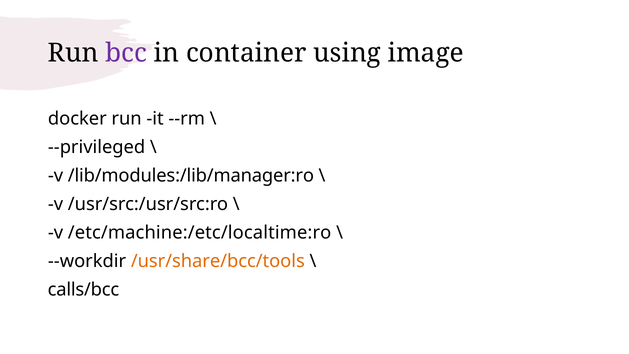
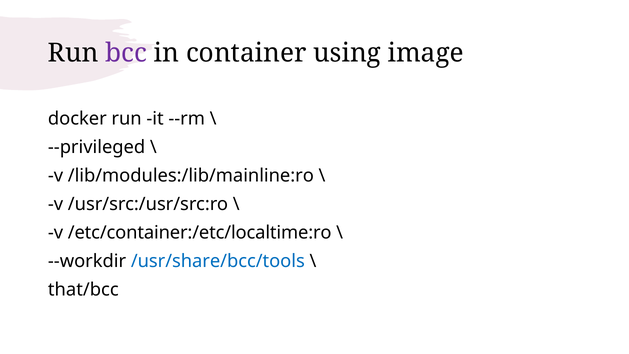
/lib/modules:/lib/manager:ro: /lib/modules:/lib/manager:ro -> /lib/modules:/lib/mainline:ro (191, 175)
/etc/machine:/etc/localtime:ro: /etc/machine:/etc/localtime:ro -> /etc/container:/etc/localtime:ro (200, 233)
/usr/share/bcc/tools colour: orange -> blue (218, 261)
calls/bcc: calls/bcc -> that/bcc (83, 290)
